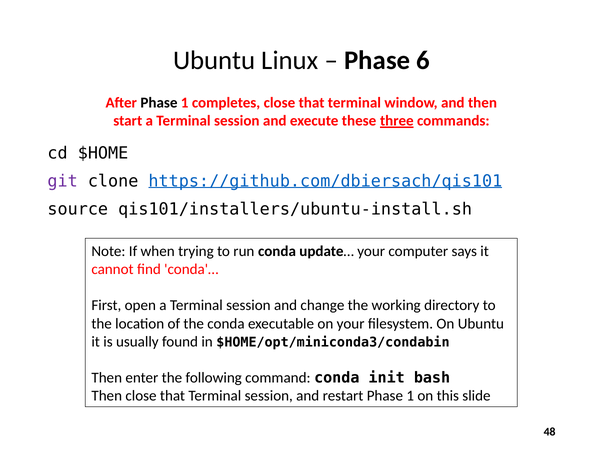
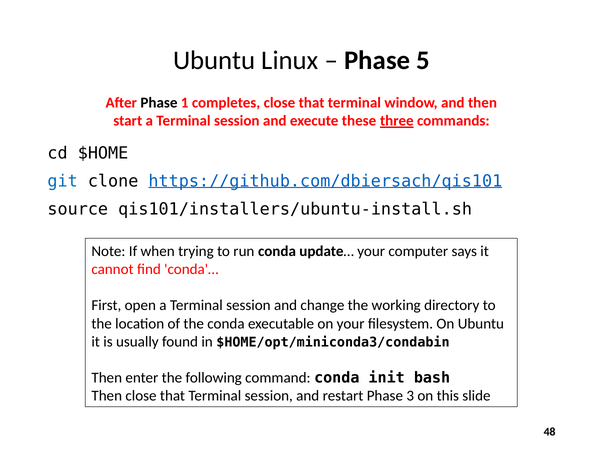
6: 6 -> 5 (423, 60)
git colour: purple -> blue (63, 181)
restart Phase 1: 1 -> 3 (410, 396)
